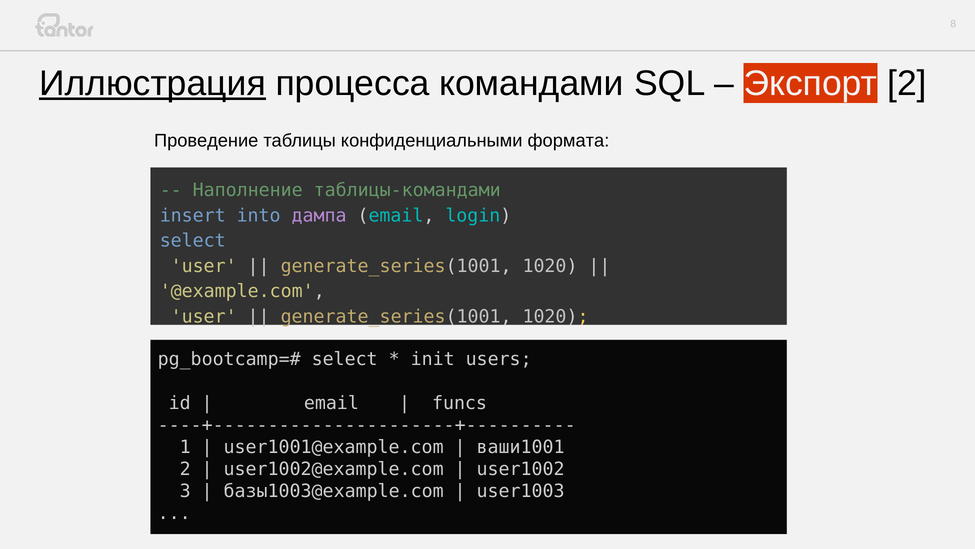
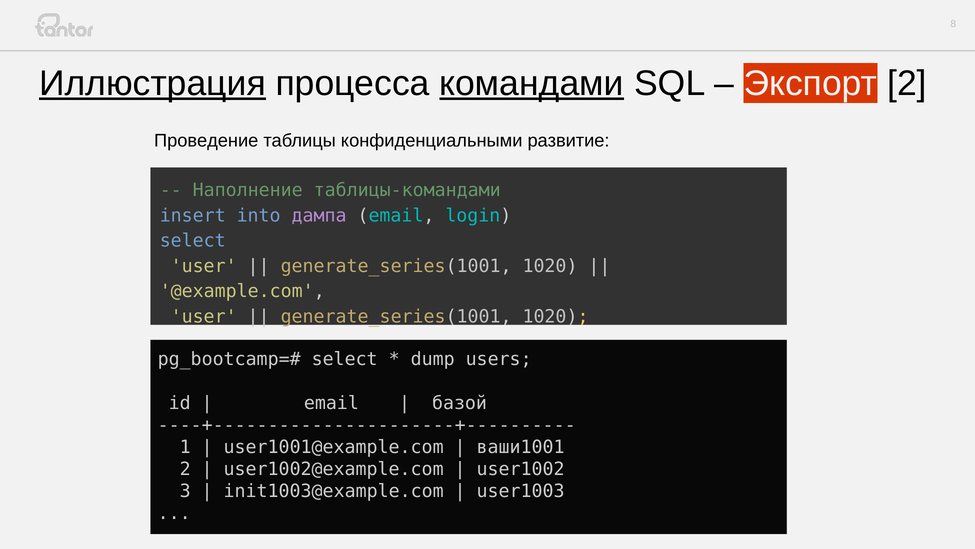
командами underline: none -> present (532, 83)
формата: формата -> развитие (568, 140)
init: init -> dump (433, 359)
funcs: funcs -> базой (460, 403)
базы1003@example.com: базы1003@example.com -> init1003@example.com (334, 491)
